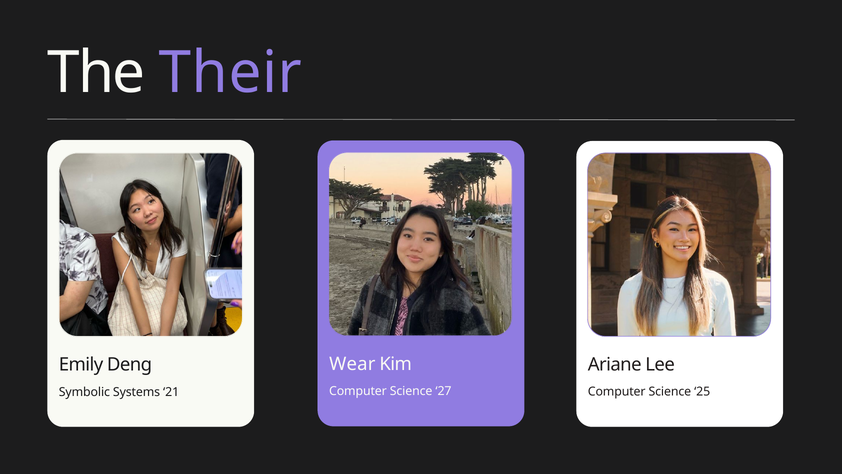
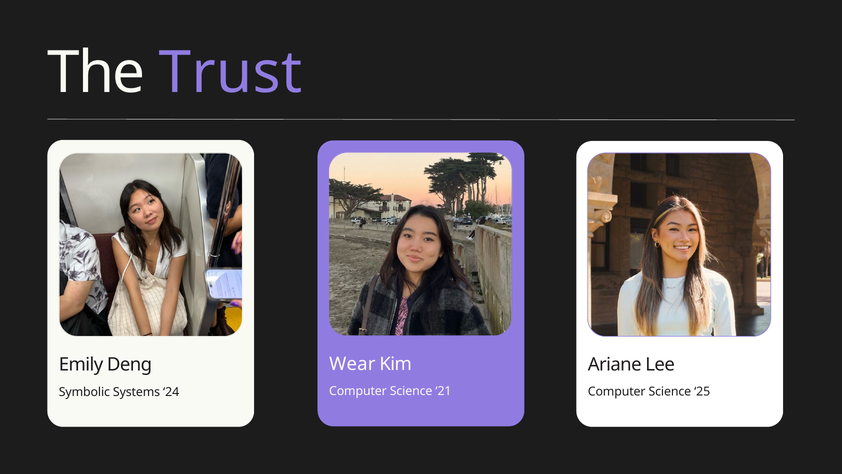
Their: Their -> Trust (231, 73)
27: 27 -> 21 (443, 391)
21: 21 -> 24 (171, 392)
